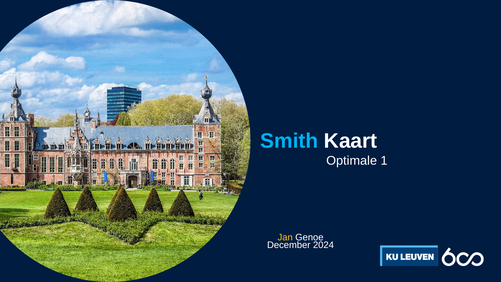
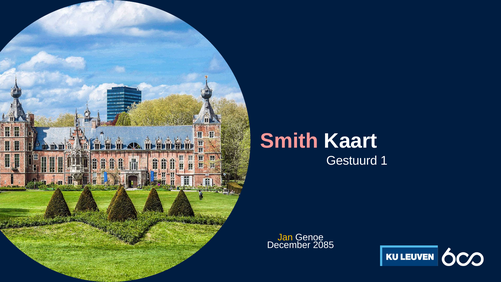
Smith colour: light blue -> pink (289, 141)
Optimale: Optimale -> Gestuurd (352, 161)
2024: 2024 -> 2085 (323, 245)
